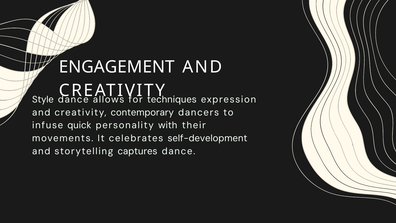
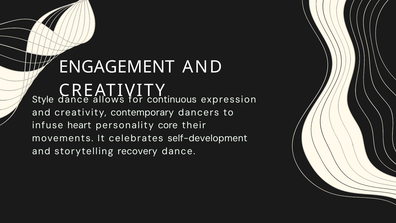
techniques: techniques -> continuous (172, 99)
quick: quick -> heart (79, 125)
with: with -> core (168, 125)
captures: captures -> recovery (137, 151)
